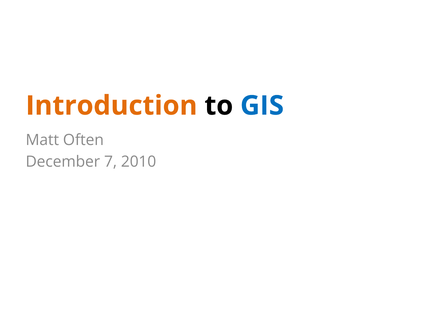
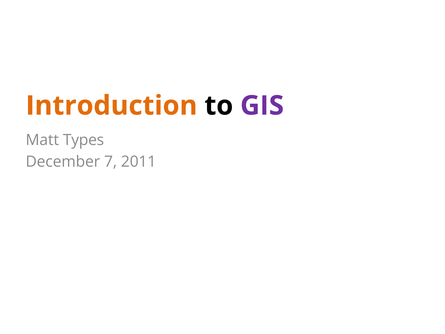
GIS colour: blue -> purple (262, 106)
Often: Often -> Types (84, 140)
2010: 2010 -> 2011 (139, 161)
